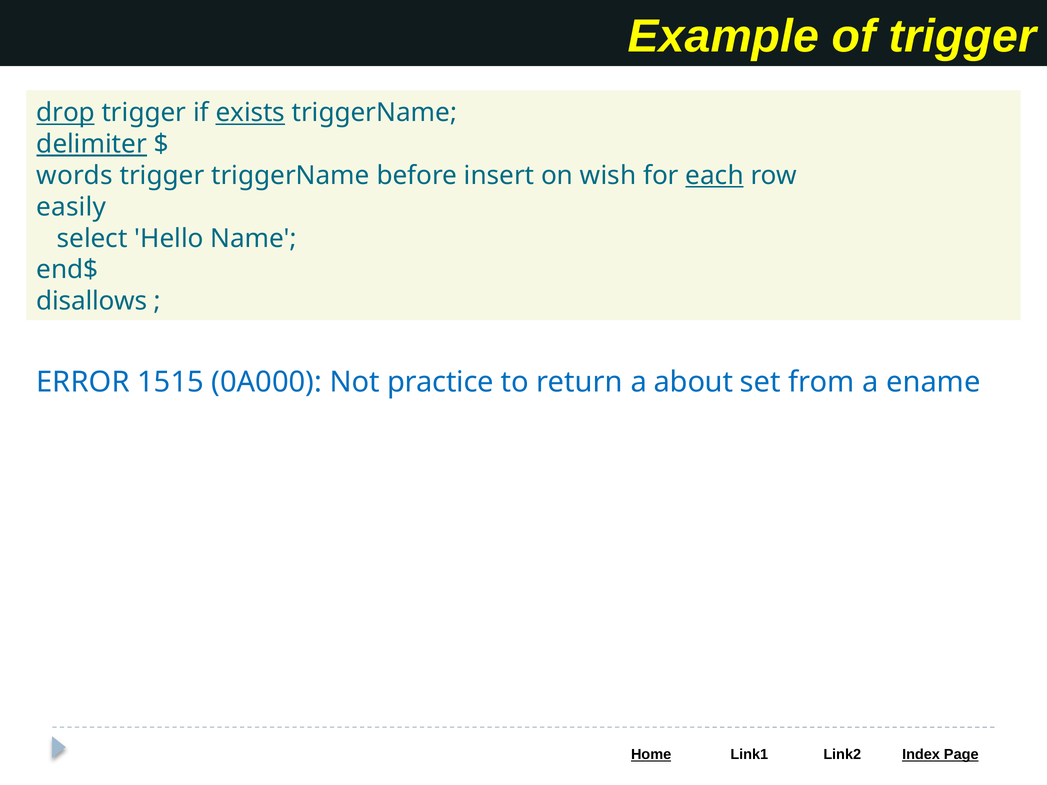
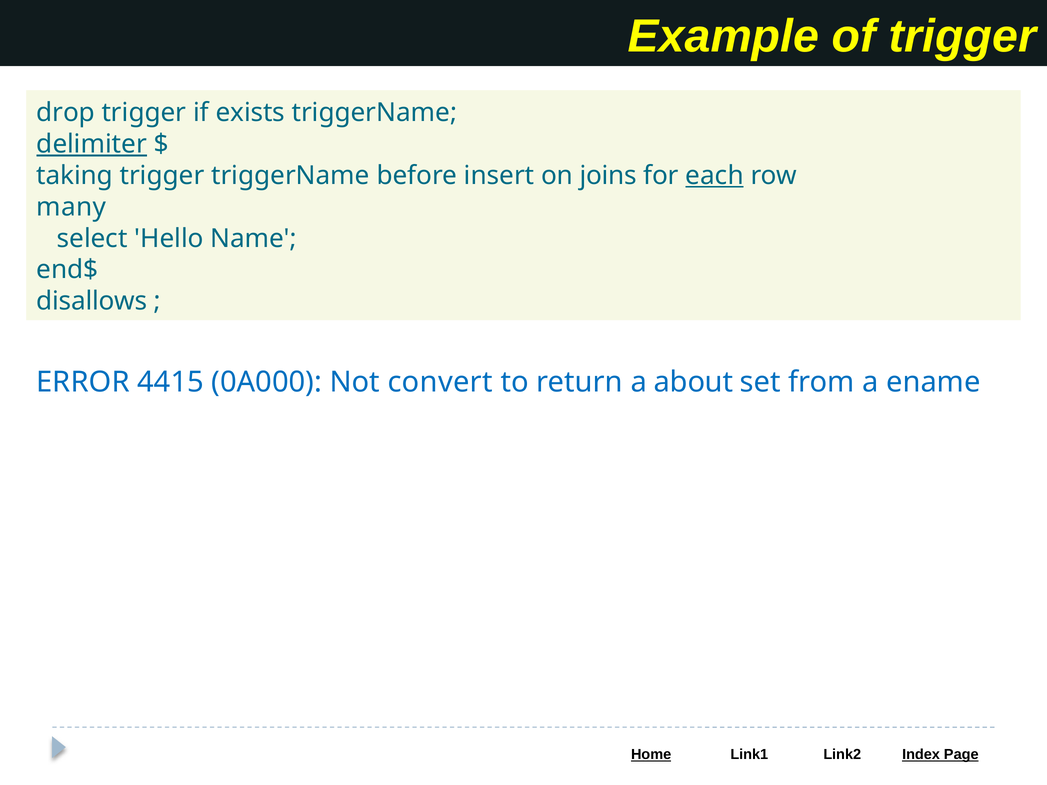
drop underline: present -> none (66, 113)
exists underline: present -> none (250, 113)
words: words -> taking (75, 176)
wish: wish -> joins (608, 176)
easily: easily -> many (71, 207)
1515: 1515 -> 4415 (171, 382)
practice: practice -> convert (440, 382)
